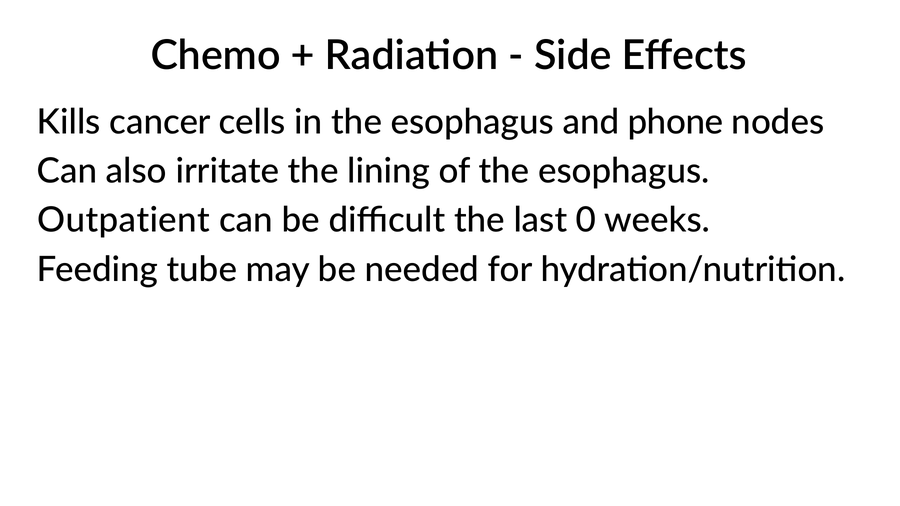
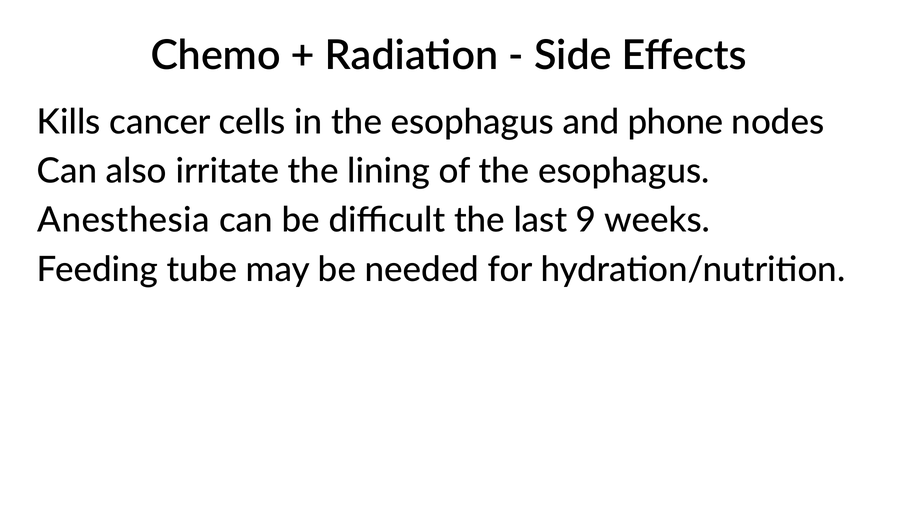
Outpatient: Outpatient -> Anesthesia (124, 221)
0: 0 -> 9 (586, 221)
